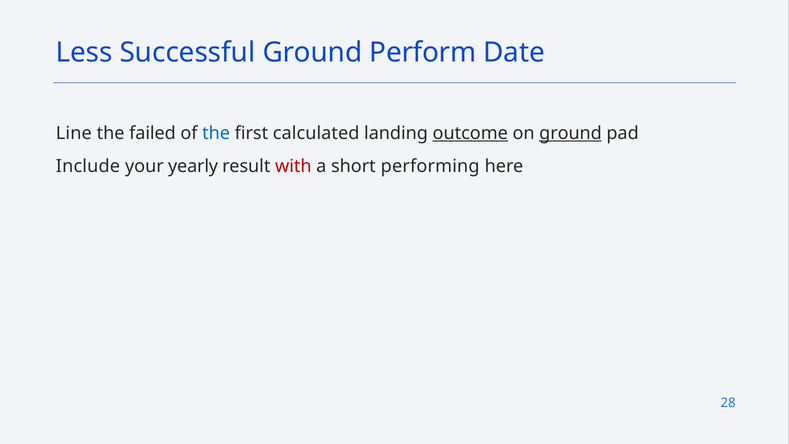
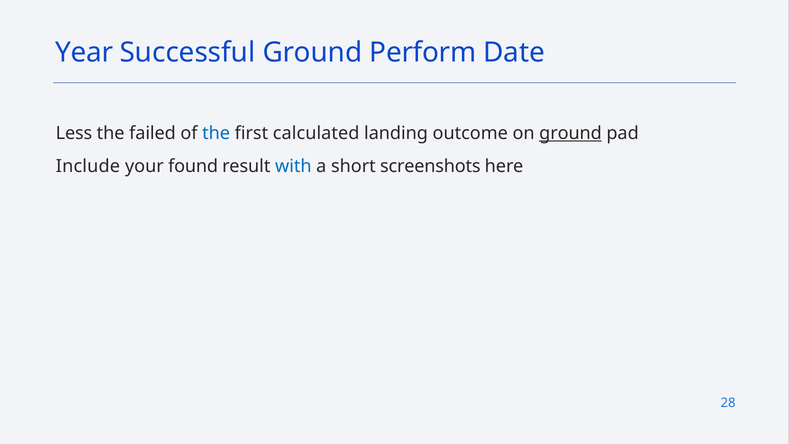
Less: Less -> Year (84, 53)
Line: Line -> Less (74, 133)
outcome underline: present -> none (470, 133)
yearly: yearly -> found (193, 166)
with colour: red -> blue (293, 166)
performing: performing -> screenshots (430, 166)
